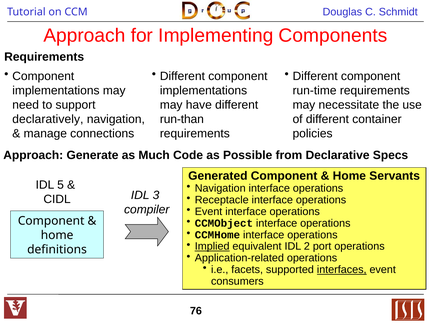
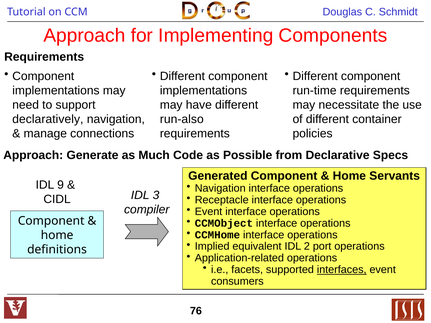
run-than: run-than -> run-also (182, 119)
5: 5 -> 9 (61, 185)
Implied underline: present -> none (212, 247)
